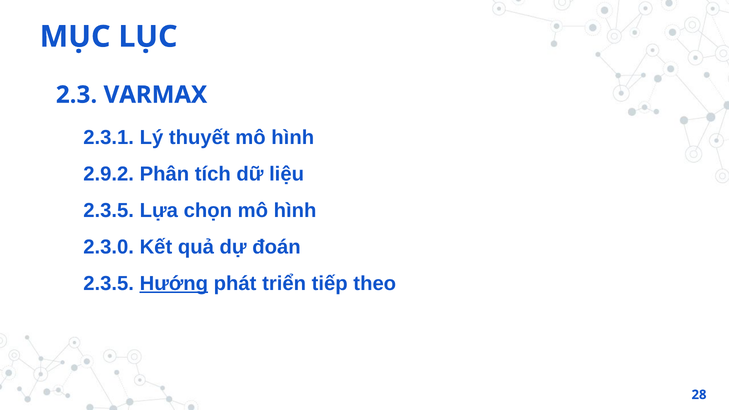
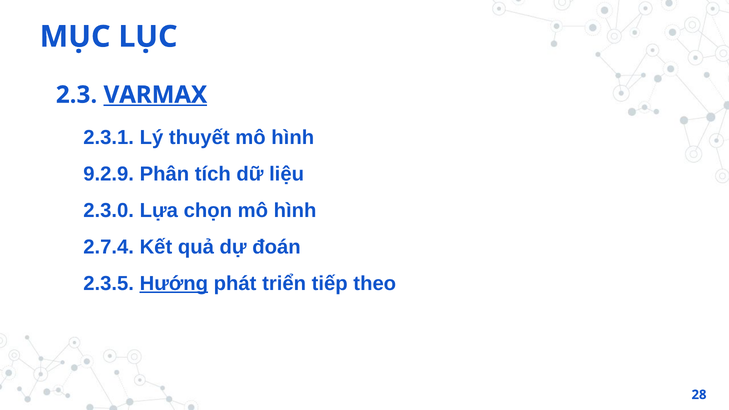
VARMAX underline: none -> present (155, 95)
2.9.2: 2.9.2 -> 9.2.9 (109, 174)
2.3.5: 2.3.5 -> 2.3.0 (109, 211)
2.3.0: 2.3.0 -> 2.7.4 (109, 247)
